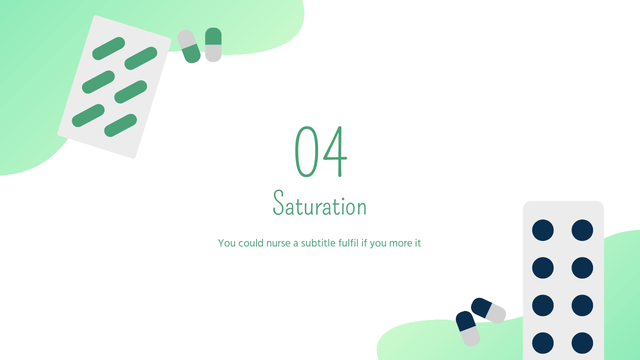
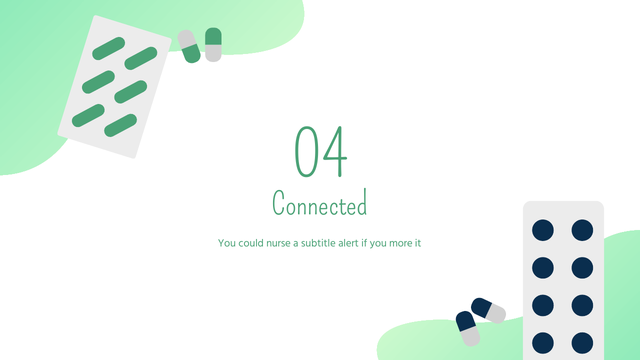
Saturation: Saturation -> Connected (320, 205)
fulfil: fulfil -> alert (349, 243)
